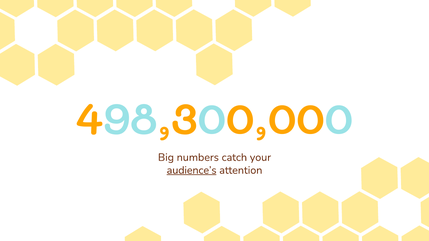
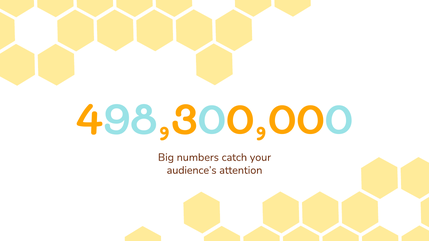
audience’s underline: present -> none (192, 170)
